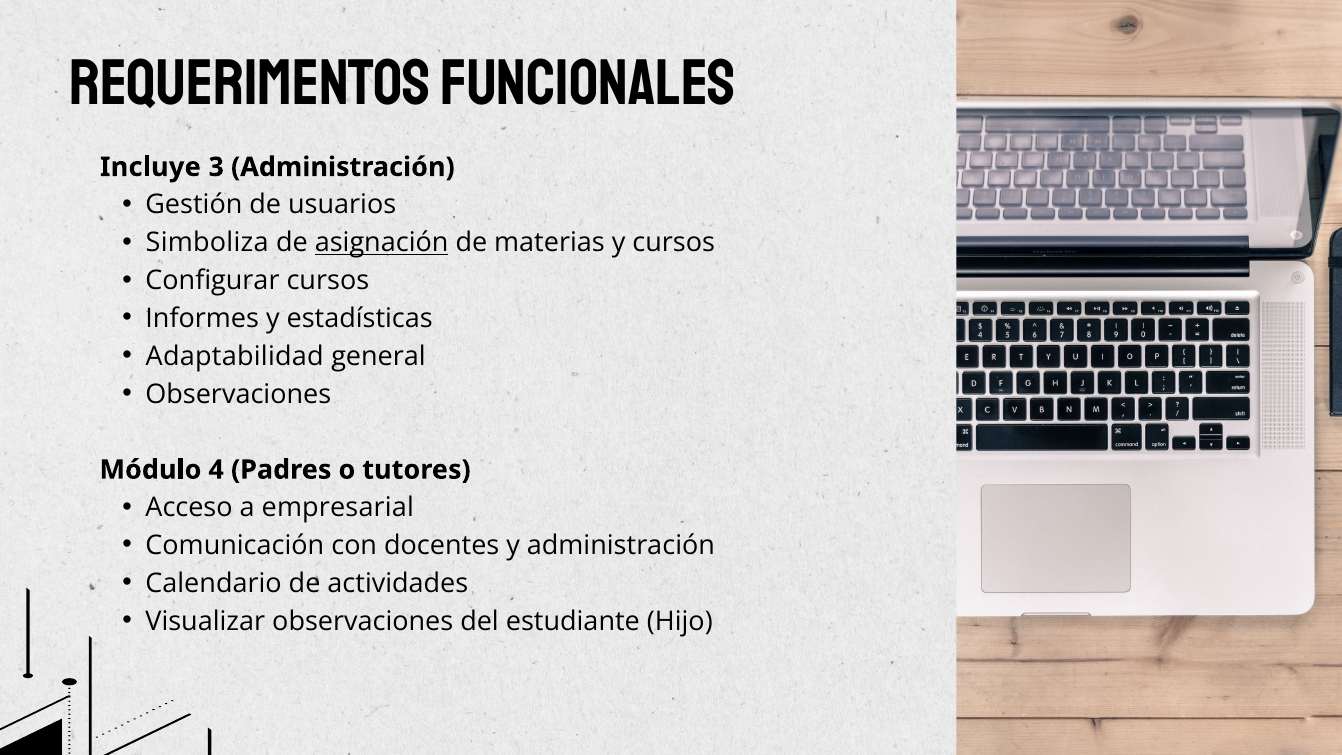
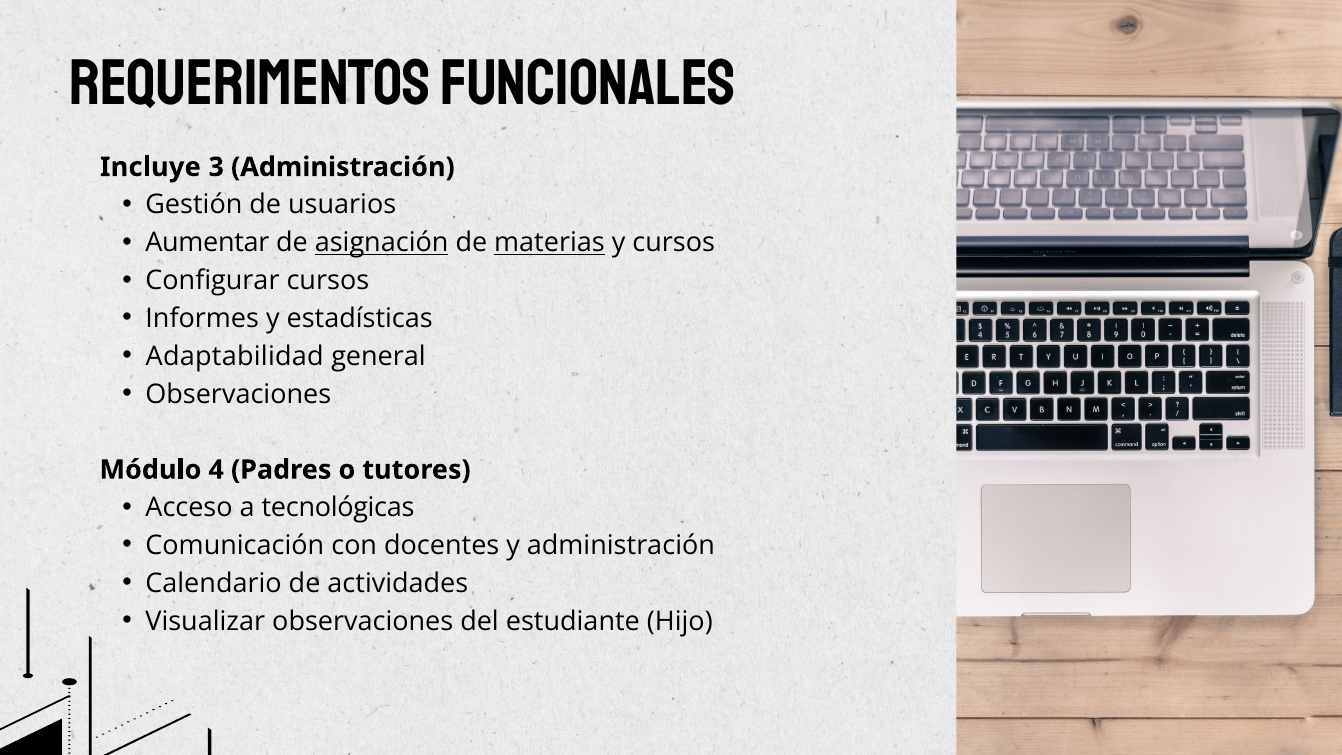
Simboliza: Simboliza -> Aumentar (207, 243)
materias underline: none -> present (549, 243)
empresarial: empresarial -> tecnológicas (338, 508)
